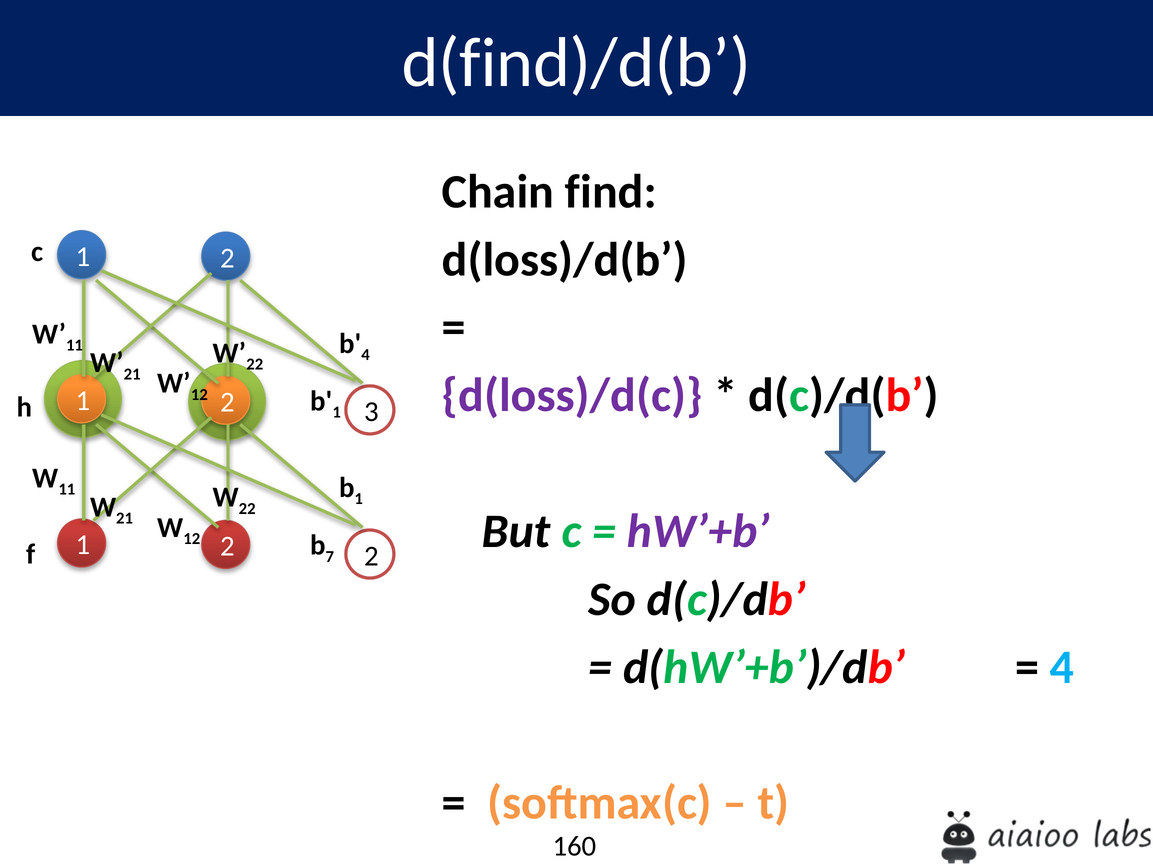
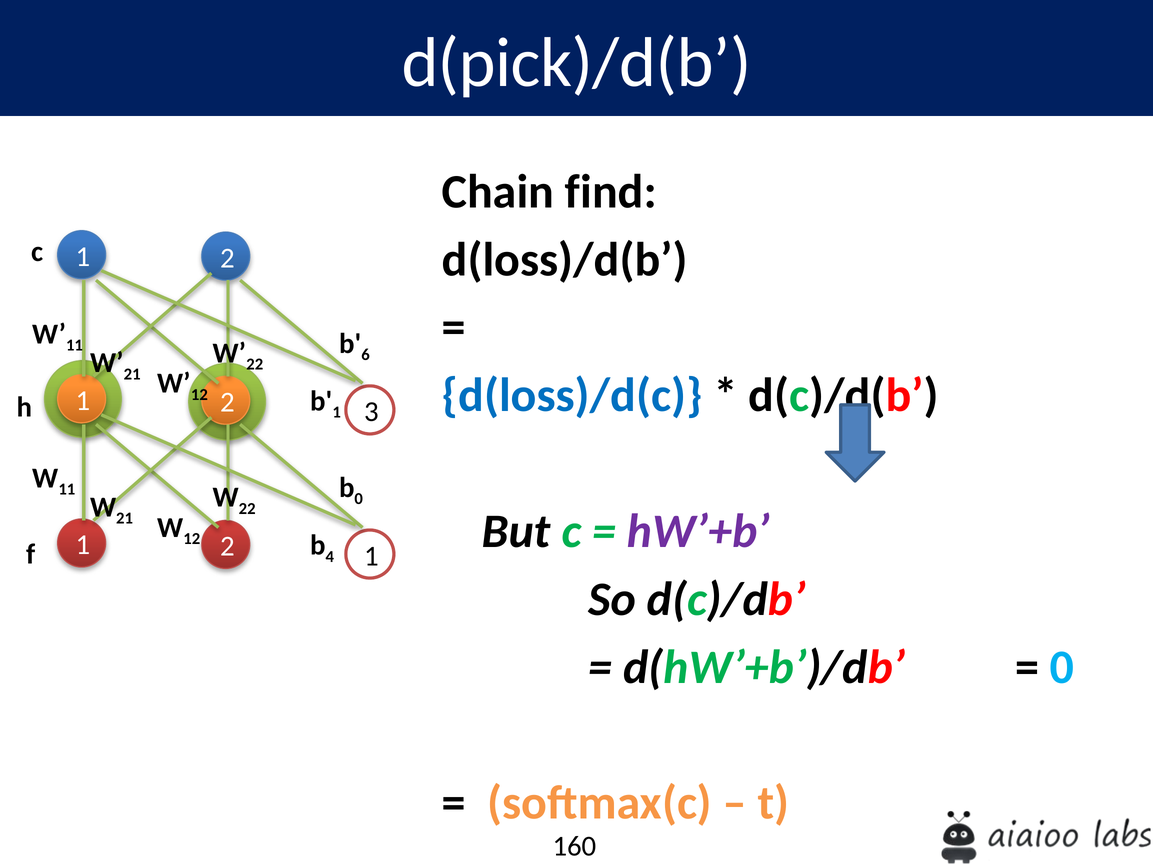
d(find)/d(b: d(find)/d(b -> d(pick)/d(b (576, 63)
4: 4 -> 6 (365, 355)
d(loss)/d(c colour: purple -> blue (572, 395)
1: 1 -> 0 (359, 499)
7: 7 -> 4 (330, 556)
2: 2 -> 1 (371, 556)
4: 4 -> 0 (1062, 667)
